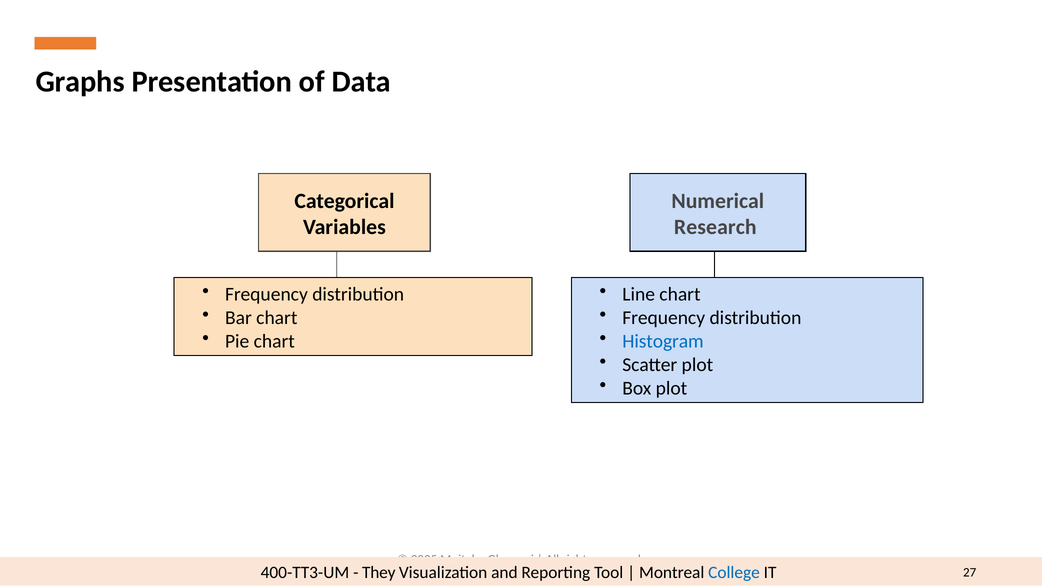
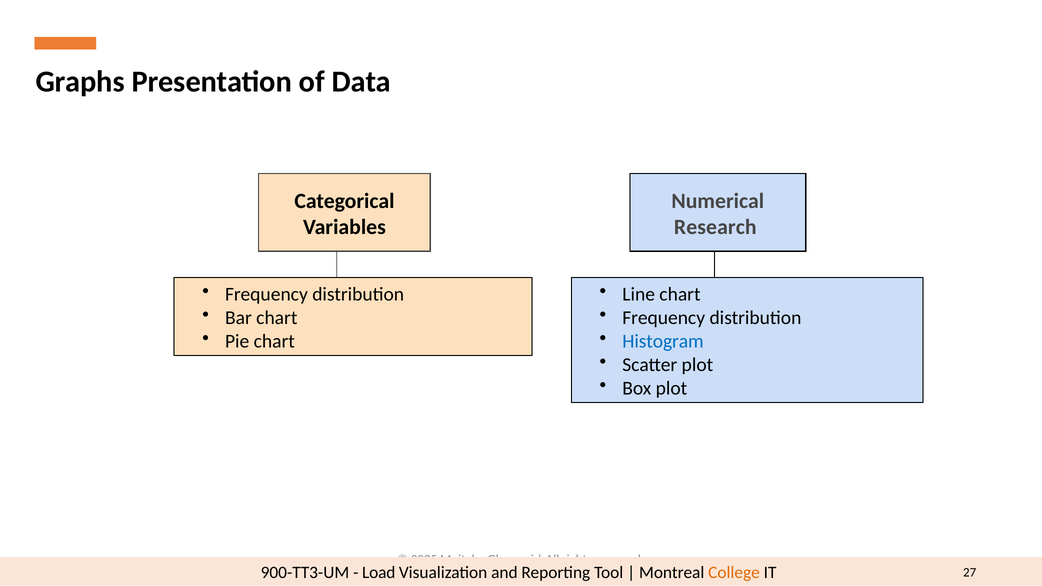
400-TT3-UM: 400-TT3-UM -> 900-TT3-UM (305, 573)
They: They -> Load (379, 573)
College colour: blue -> orange (734, 573)
